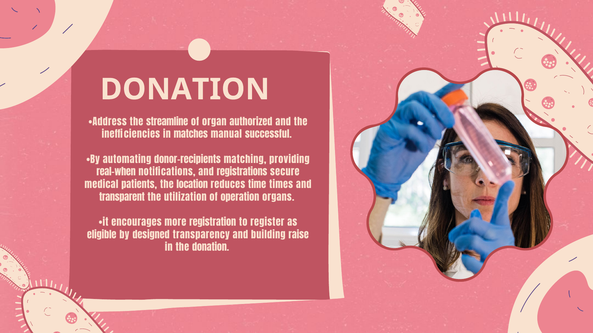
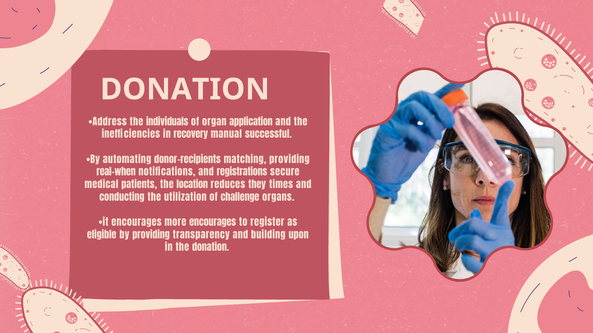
streamline: streamline -> individuals (167, 122)
authorized: authorized -> application (251, 122)
matches: matches -> recovery (191, 135)
time: time -> they (257, 185)
transparent: transparent -> conducting (122, 198)
operation: operation -> challenge (240, 198)
more registration: registration -> encourages (213, 223)
by designed: designed -> providing (151, 236)
raise: raise -> upon (299, 236)
